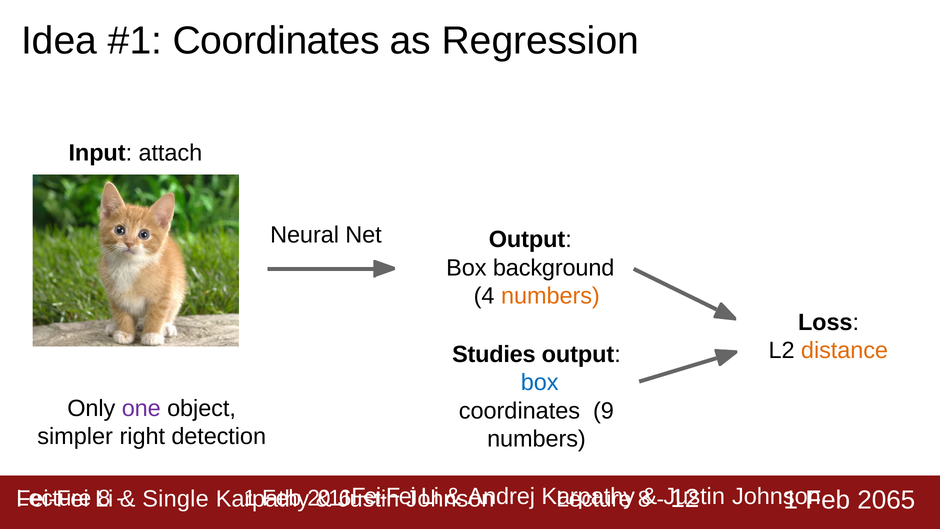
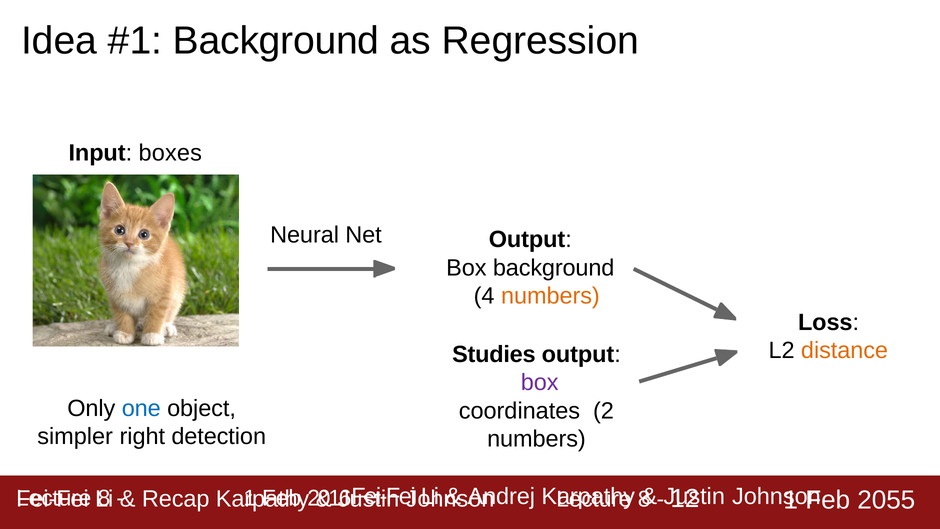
Coordinates: Coordinates -> Background (276, 41)
attach: attach -> boxes (170, 153)
box colour: blue -> purple (540, 382)
one colour: purple -> blue (141, 408)
9: 9 -> 2 (603, 411)
Single: Single -> Recap (176, 499)
2065: 2065 -> 2055 (886, 500)
